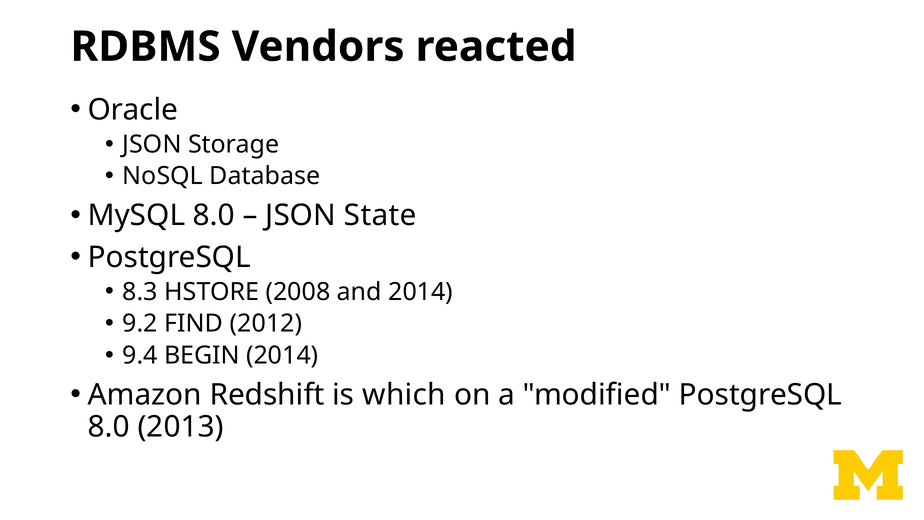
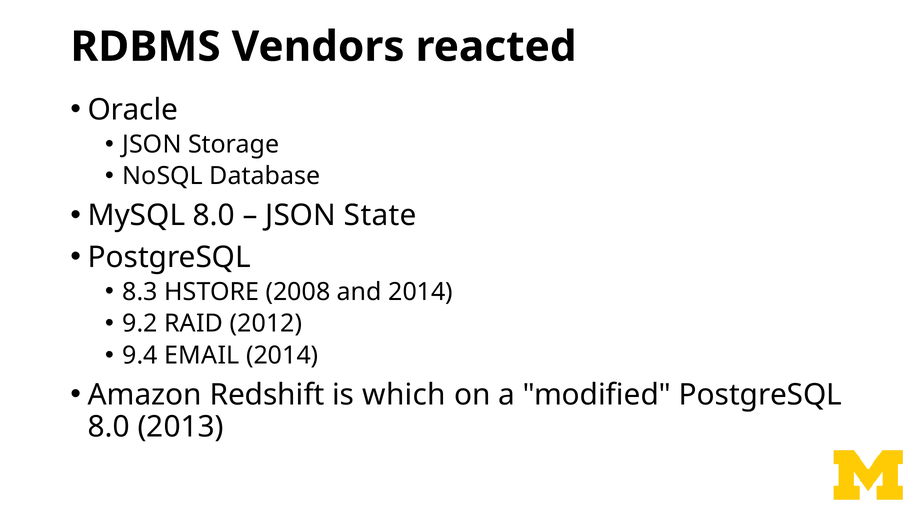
FIND: FIND -> RAID (194, 323)
BEGIN: BEGIN -> EMAIL (202, 355)
